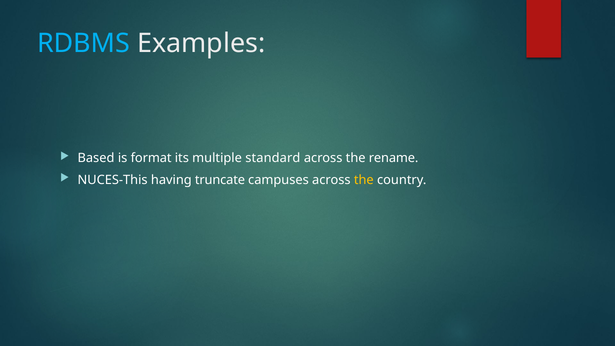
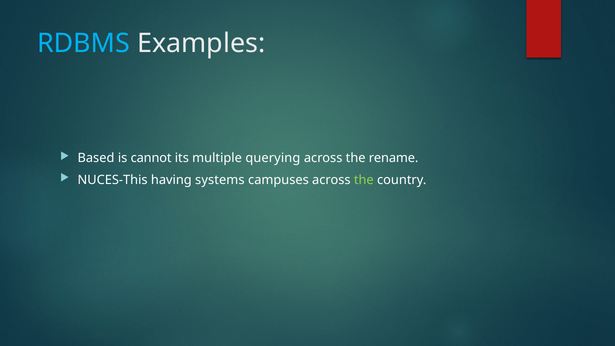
format: format -> cannot (151, 158)
standard: standard -> querying (273, 158)
truncate: truncate -> systems (220, 180)
the colour: yellow -> light green (364, 180)
